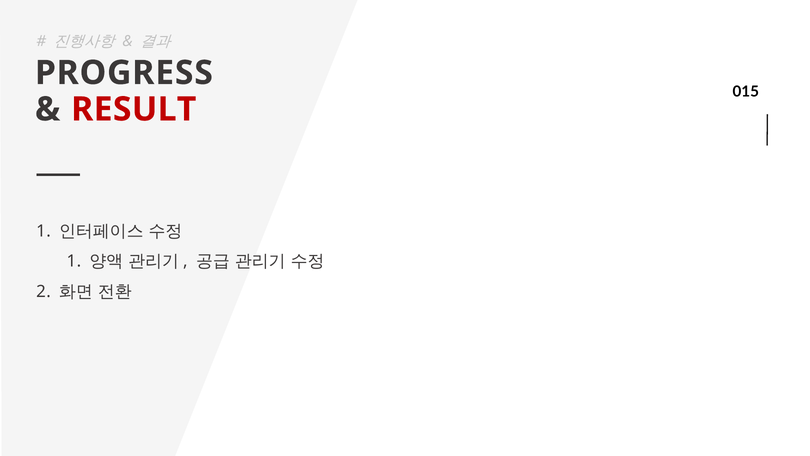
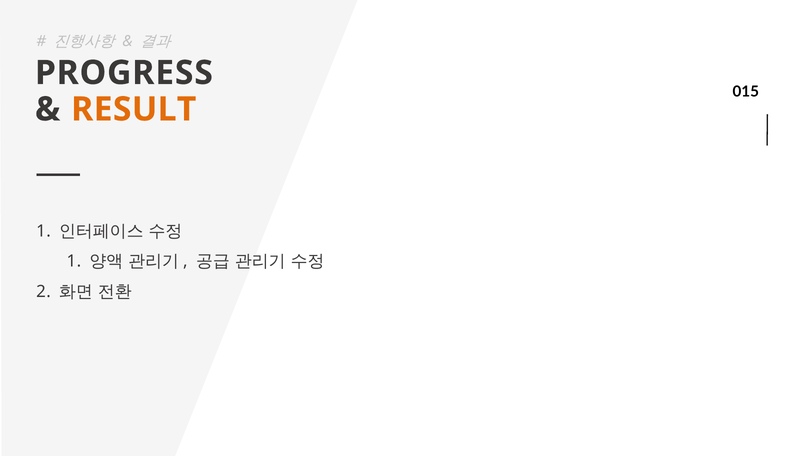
RESULT colour: red -> orange (134, 109)
